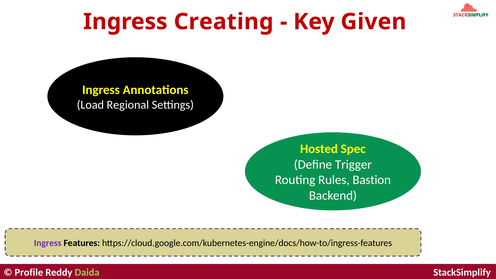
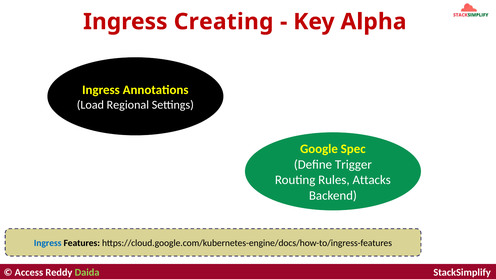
Given: Given -> Alpha (374, 22)
Hosted: Hosted -> Google (319, 149)
Bastion: Bastion -> Attacks (372, 180)
Ingress colour: purple -> blue (48, 243)
Profile: Profile -> Access (29, 272)
